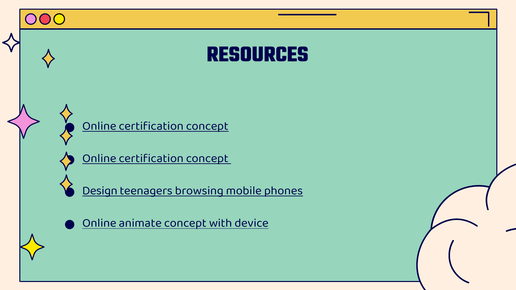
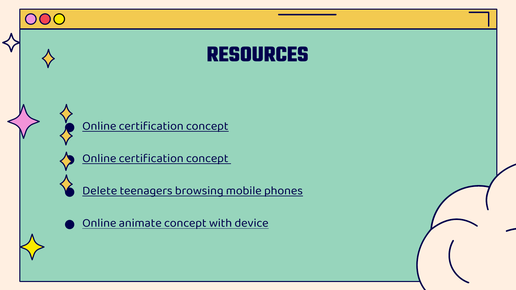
Design: Design -> Delete (100, 191)
